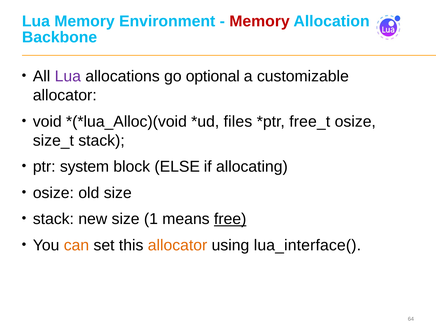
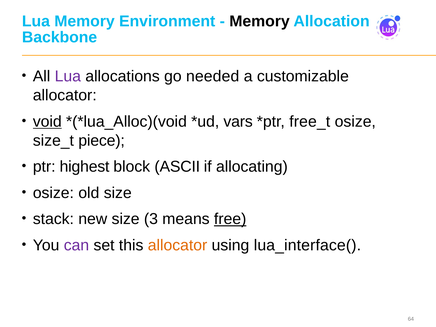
Memory colour: red -> black (260, 21)
optional: optional -> needed (213, 76)
void underline: none -> present (47, 122)
files: files -> vars (238, 122)
size_t stack: stack -> piece (102, 140)
system: system -> highest (85, 167)
ELSE: ELSE -> ASCII (177, 167)
1: 1 -> 3 (151, 219)
can colour: orange -> purple (76, 245)
